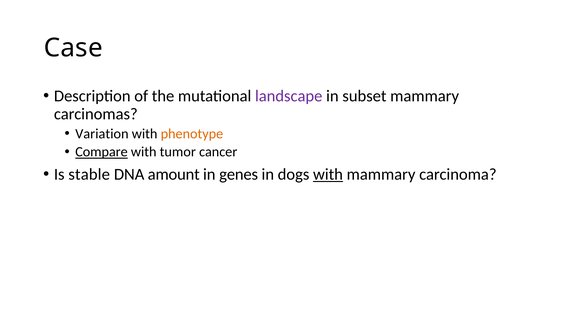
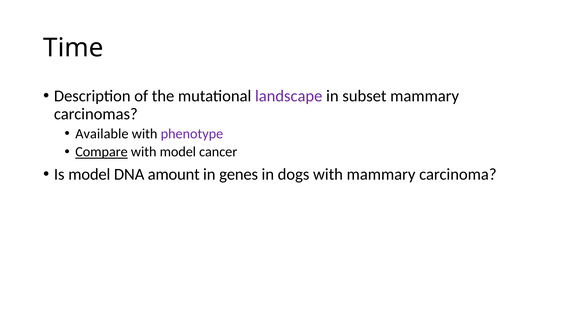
Case: Case -> Time (73, 48)
Variation: Variation -> Available (102, 133)
phenotype colour: orange -> purple (192, 133)
with tumor: tumor -> model (178, 152)
Is stable: stable -> model (89, 174)
with underline: present -> none (328, 174)
